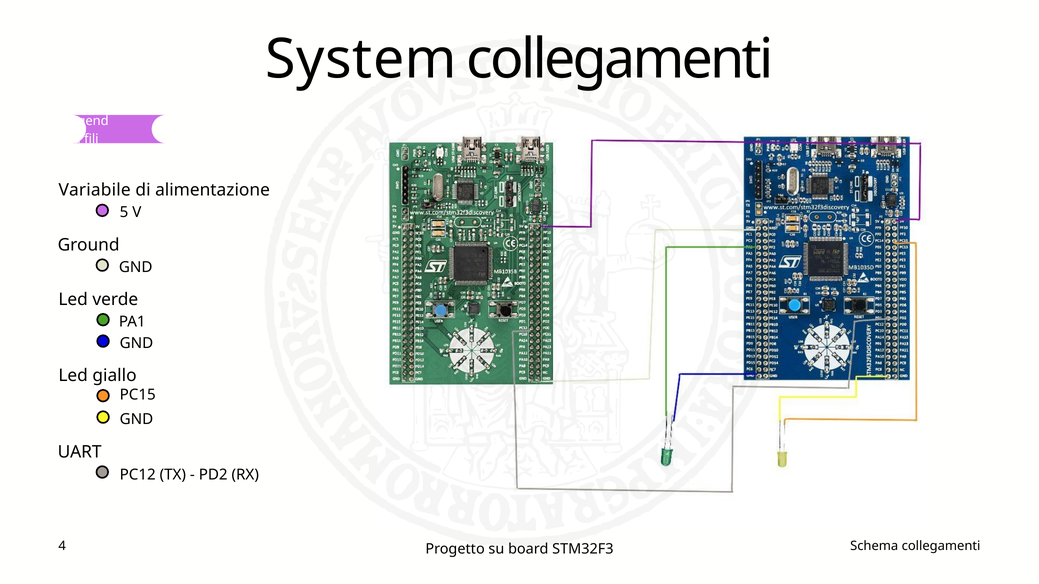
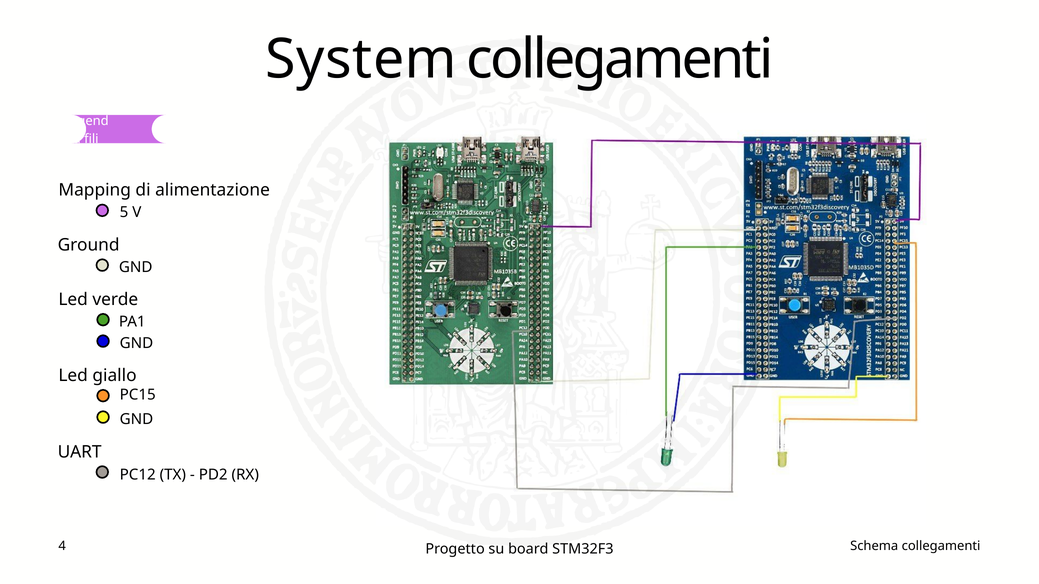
Variabile: Variabile -> Mapping (95, 190)
